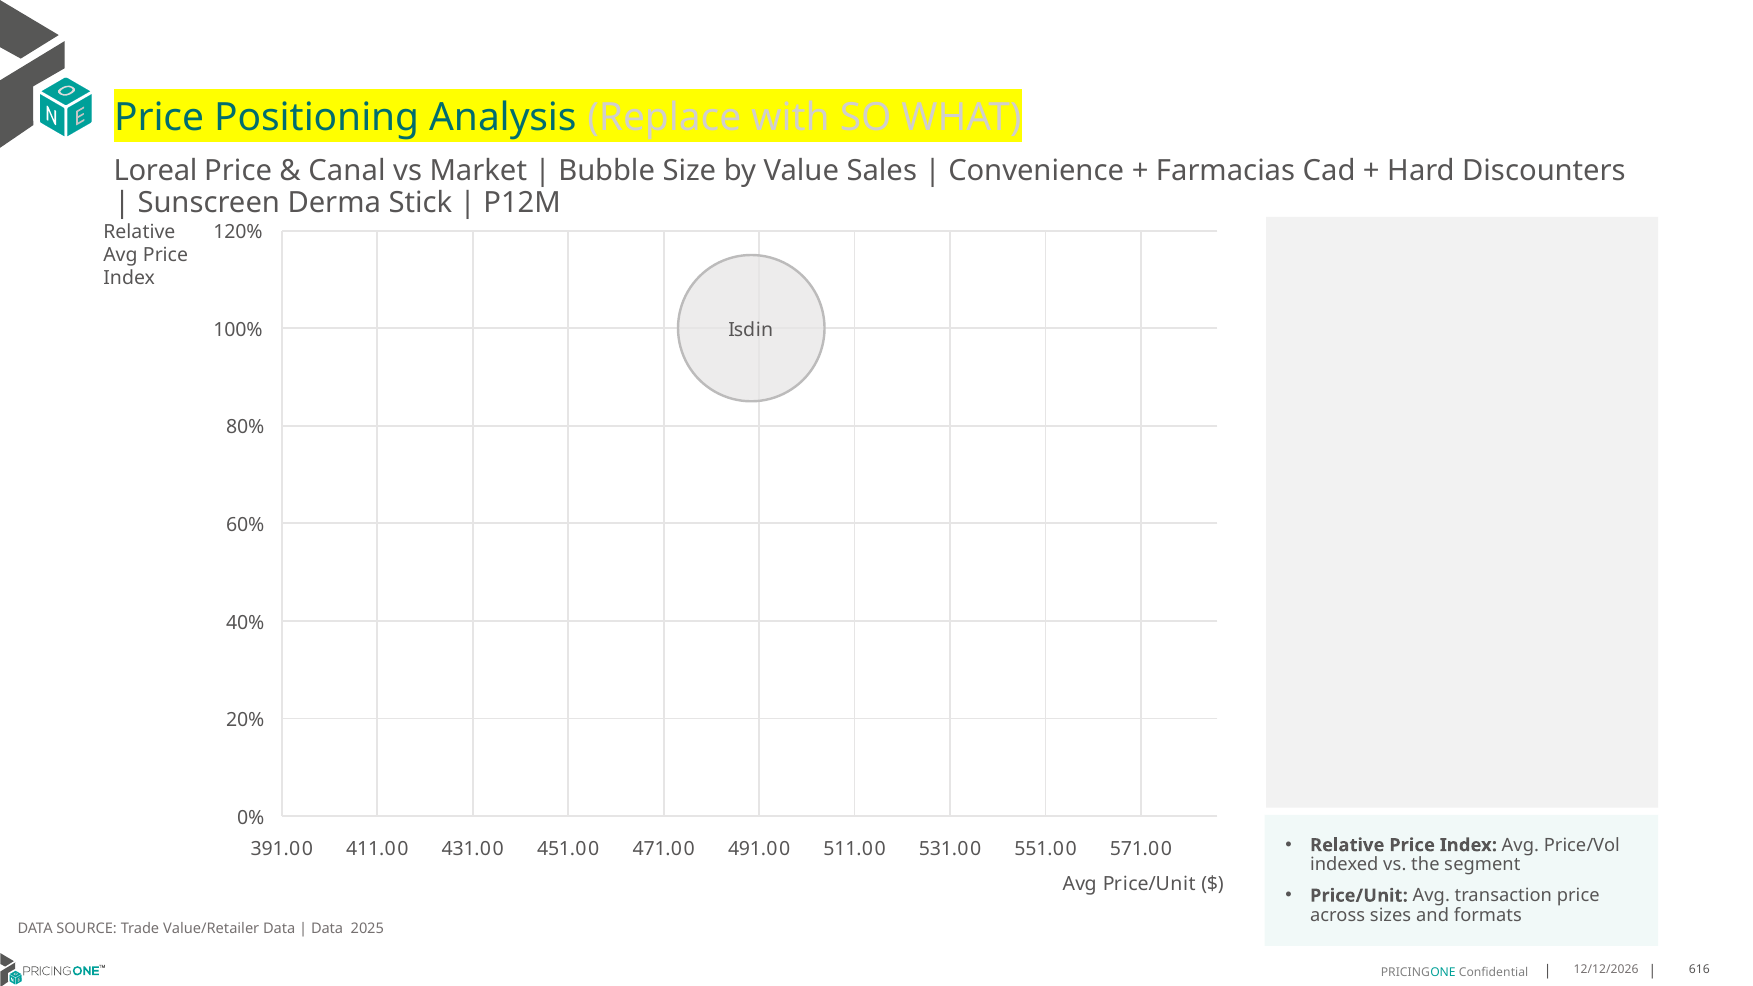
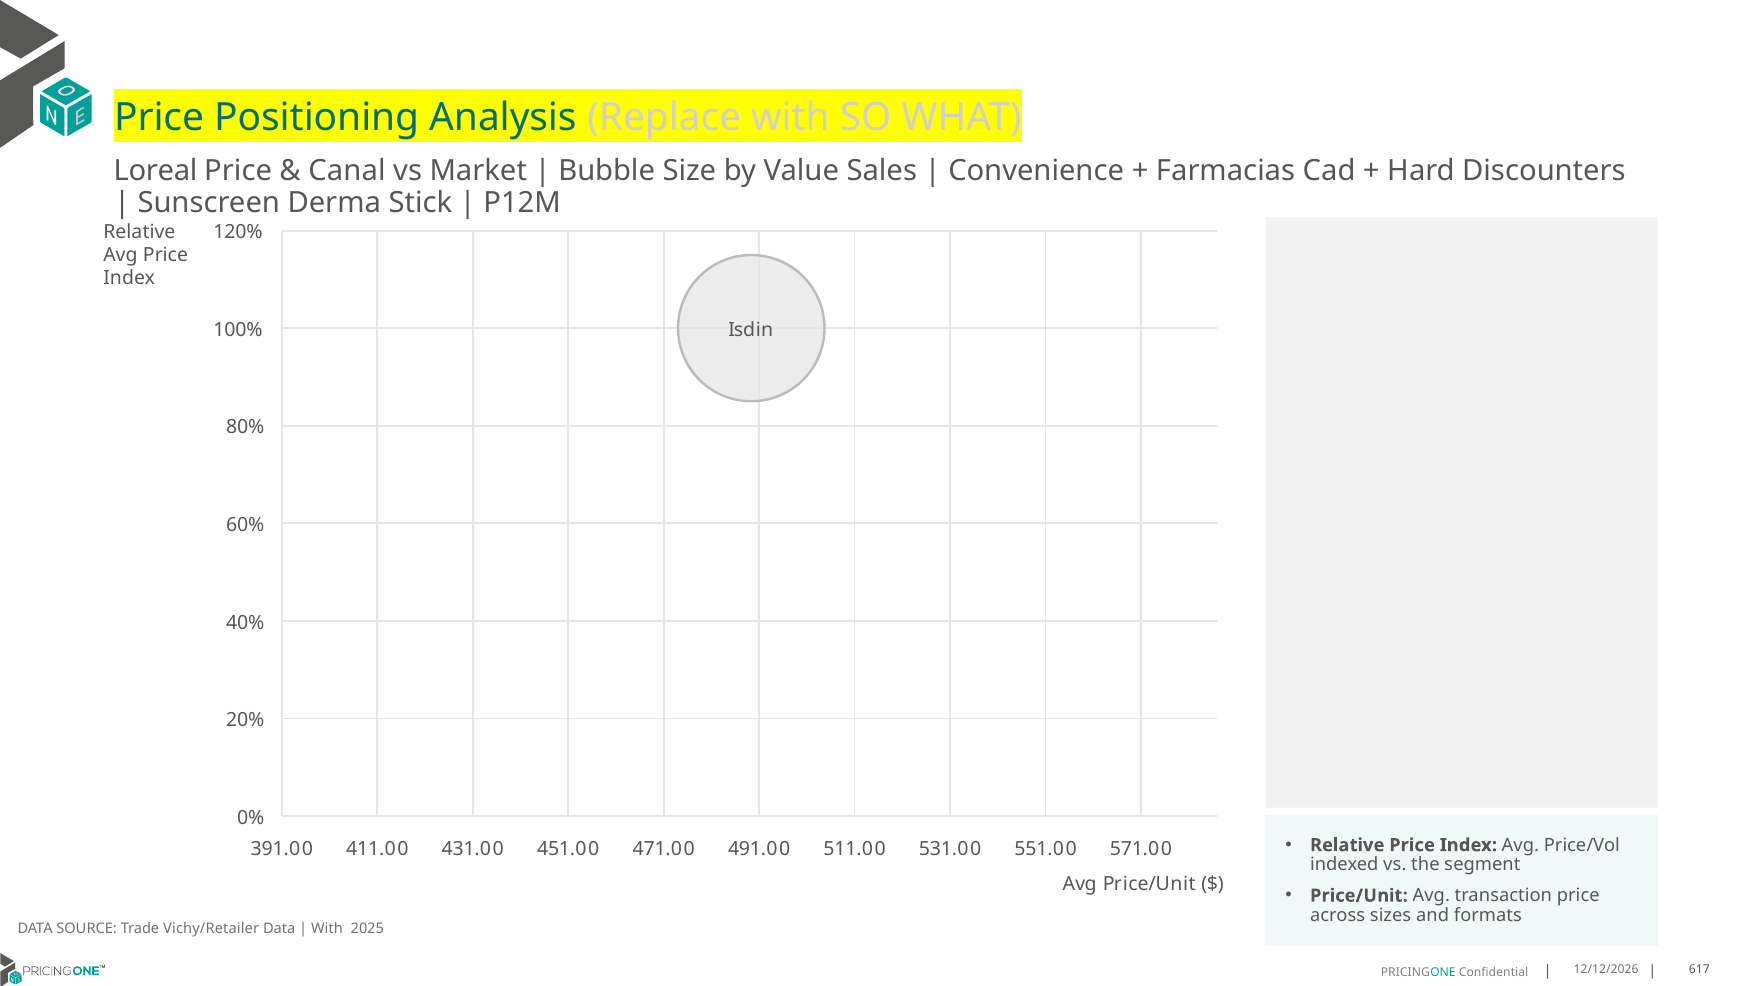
Value/Retailer: Value/Retailer -> Vichy/Retailer (211, 929)
Data: Data -> With (327, 929)
616: 616 -> 617 (1699, 970)
